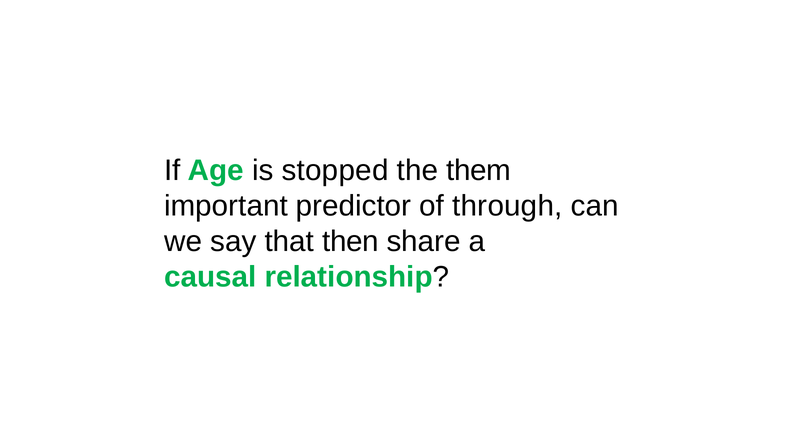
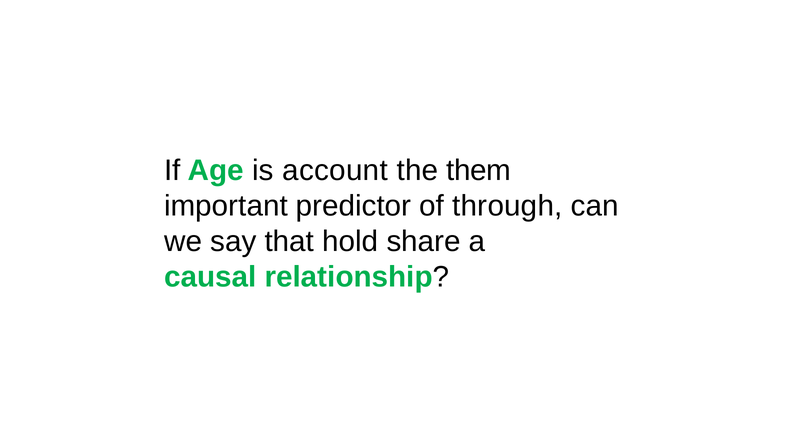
stopped: stopped -> account (335, 170)
then: then -> hold (350, 242)
